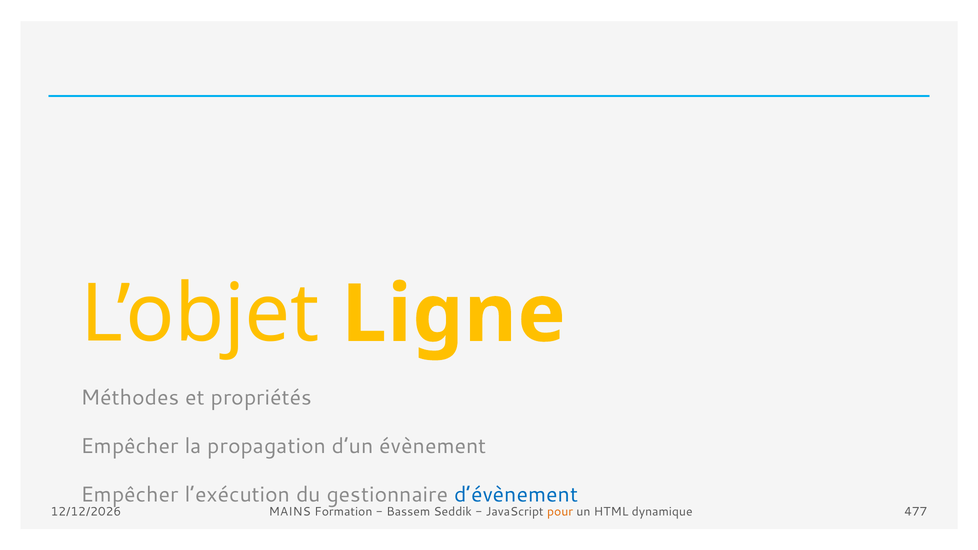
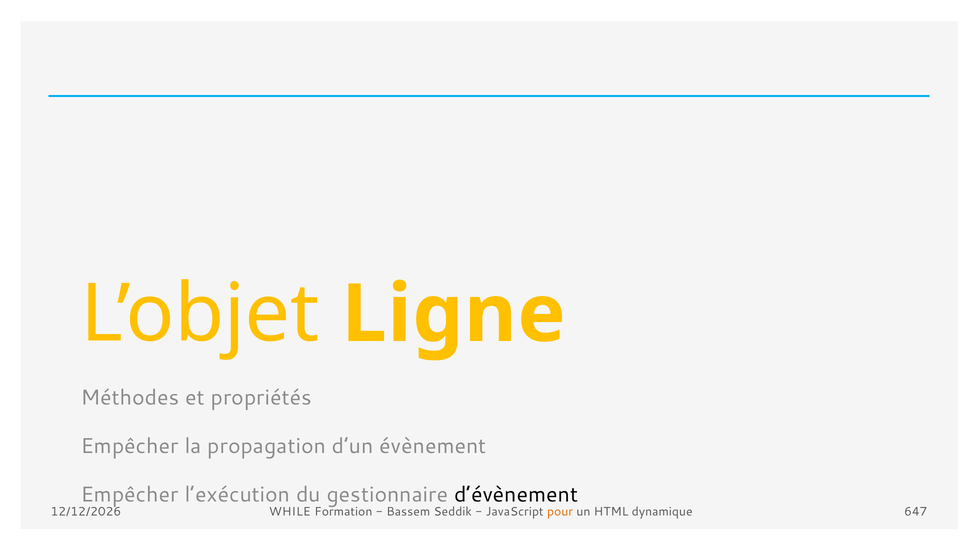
d’évènement colour: blue -> black (516, 495)
MAINS: MAINS -> WHILE (290, 512)
477: 477 -> 647 (916, 512)
